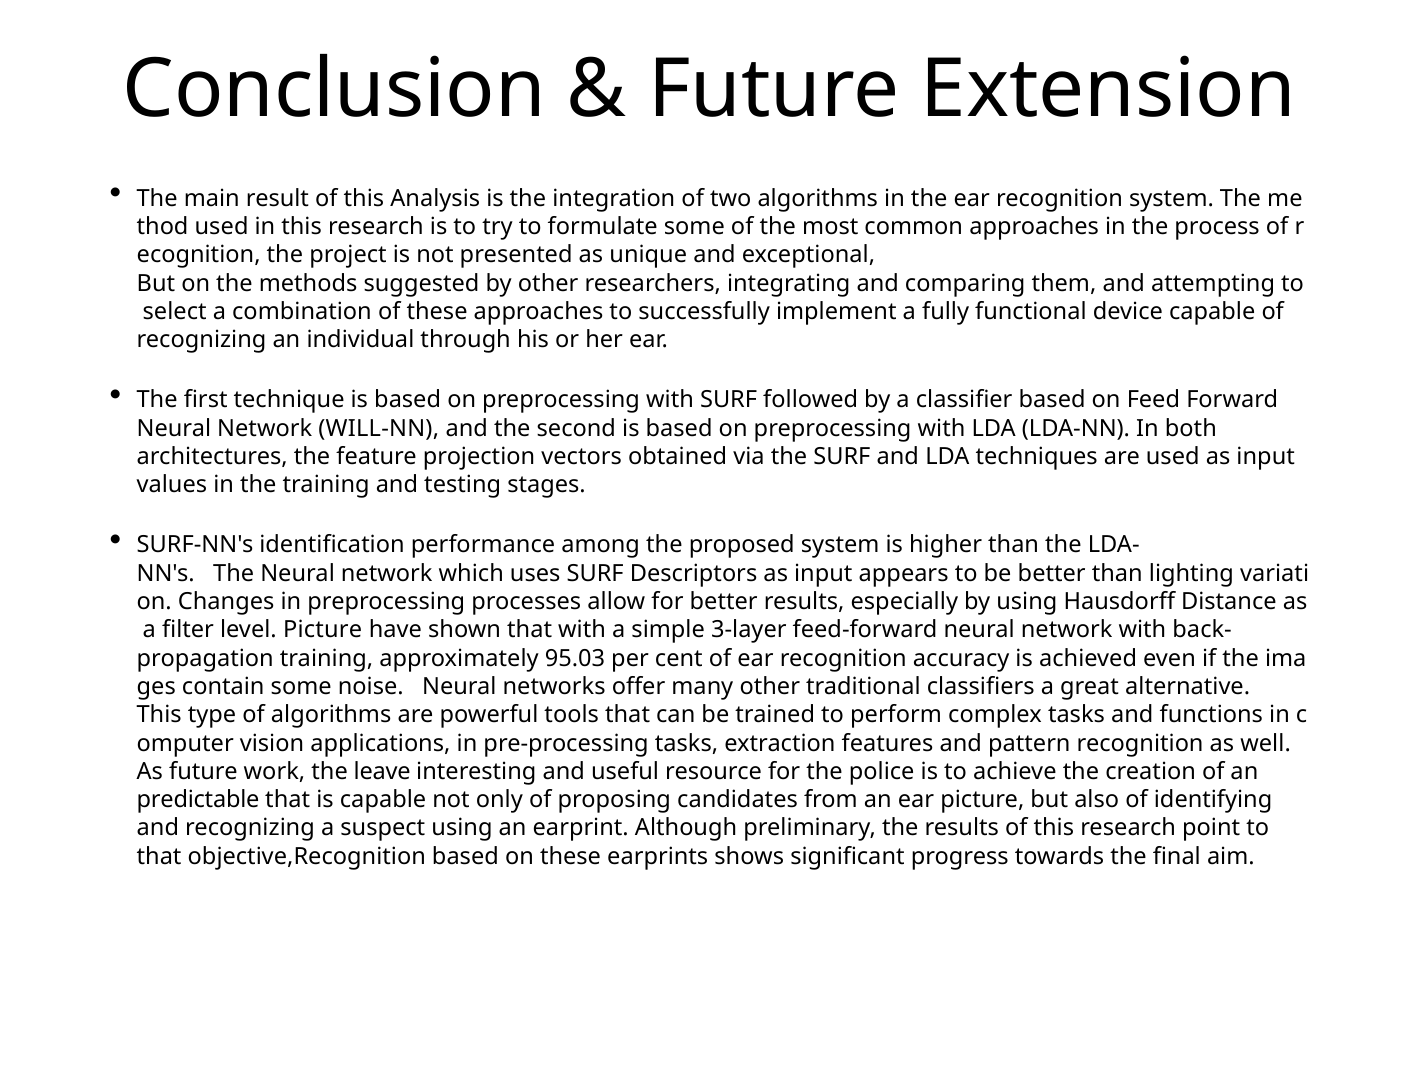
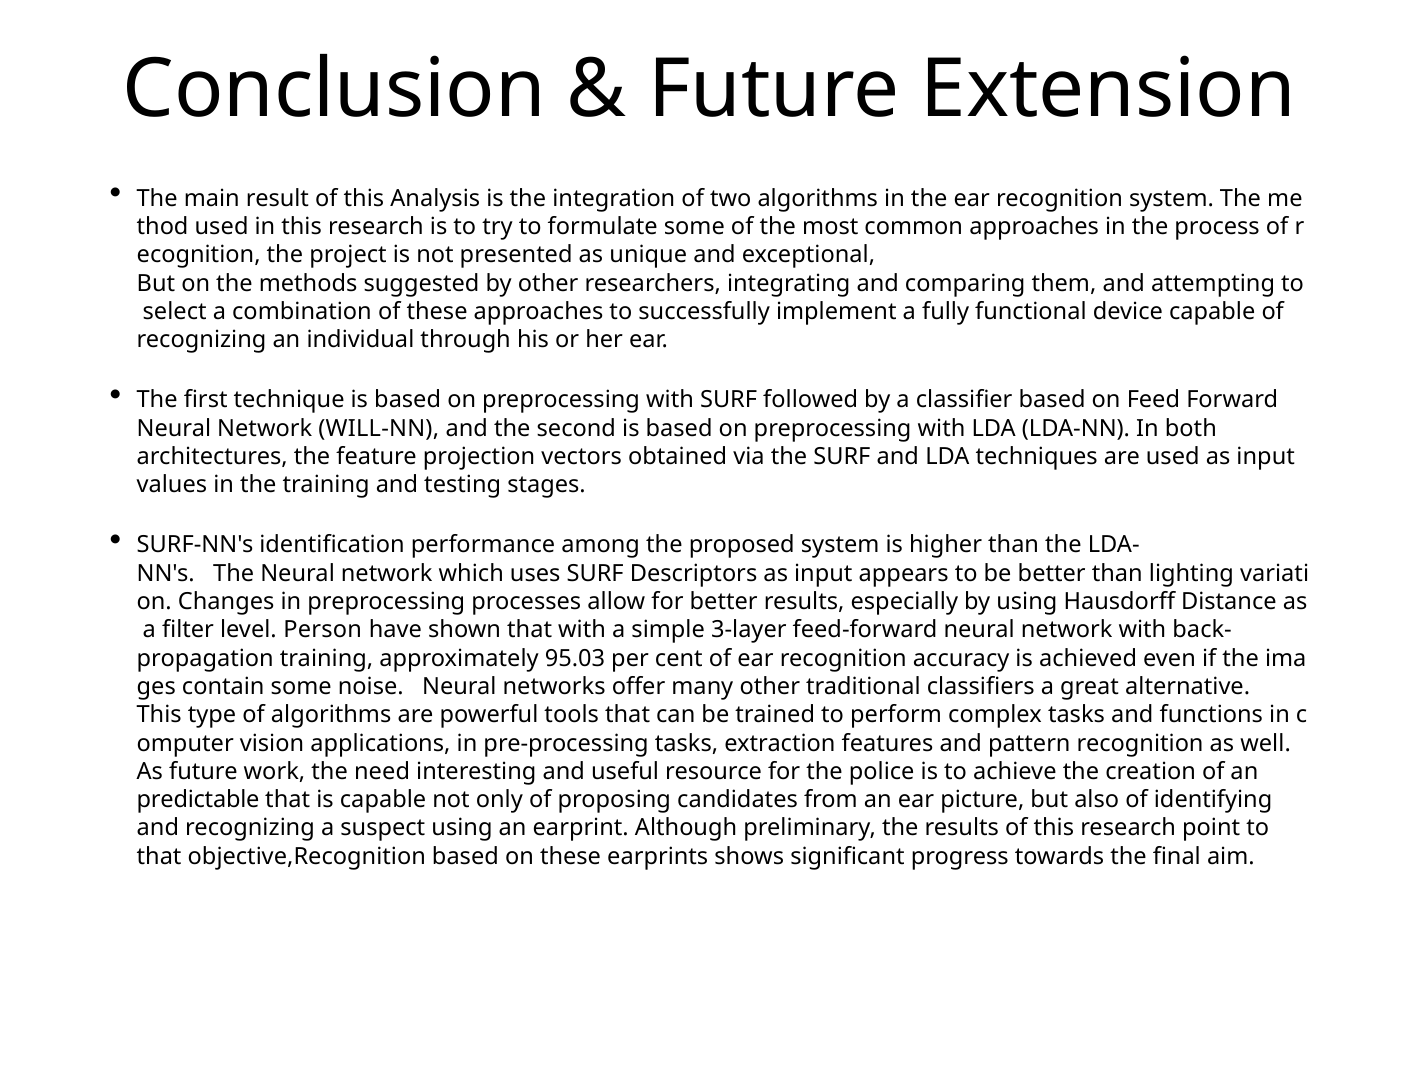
level Picture: Picture -> Person (323, 630)
leave: leave -> need (382, 772)
